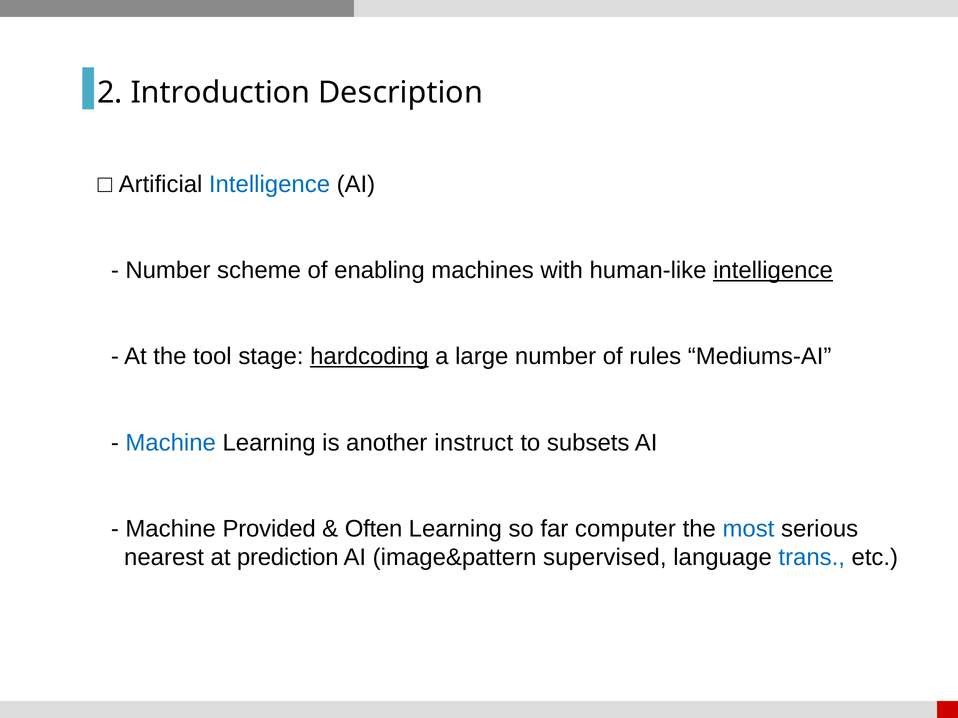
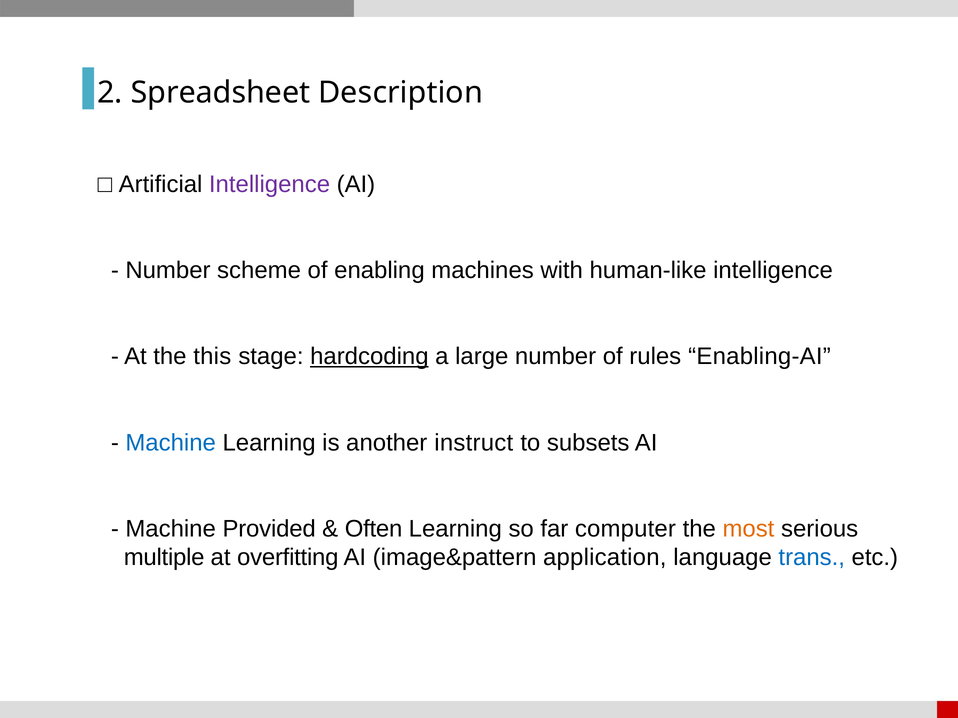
Introduction: Introduction -> Spreadsheet (220, 93)
Intelligence colour: blue -> purple (270, 184)
intelligence underline: present -> none (773, 270)
tool: tool -> this (212, 357)
Mediums-AI: Mediums-AI -> Enabling-AI (760, 357)
most colour: blue -> orange (748, 529)
nearest: nearest -> multiple (164, 558)
prediction: prediction -> overfitting (288, 558)
supervised: supervised -> application (605, 558)
